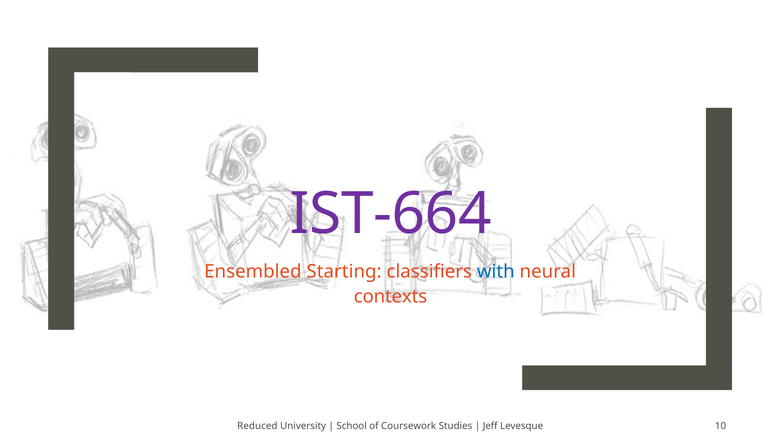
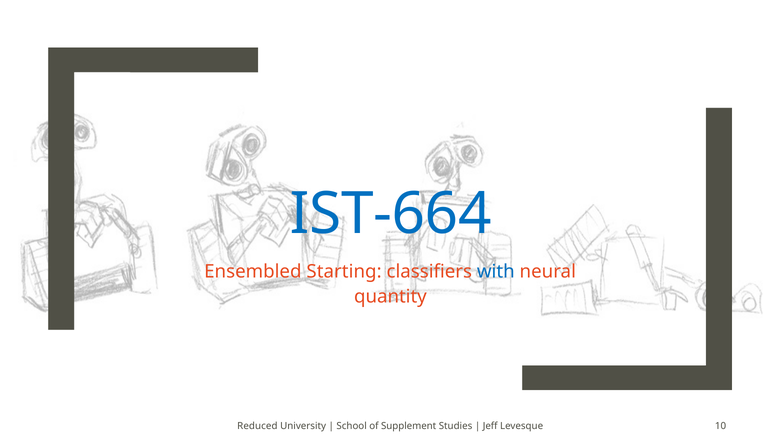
IST-664 colour: purple -> blue (391, 214)
contexts: contexts -> quantity (390, 297)
Coursework: Coursework -> Supplement (409, 426)
